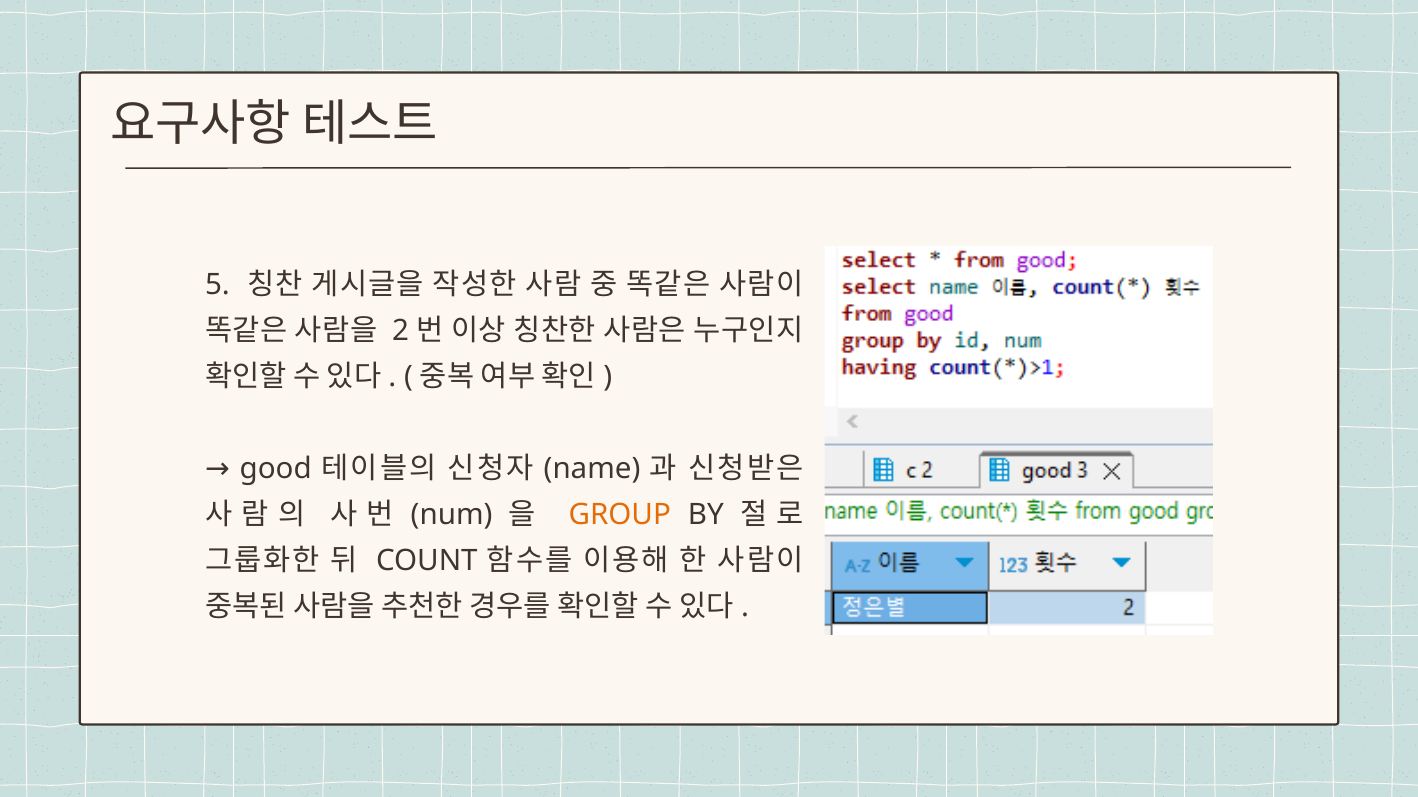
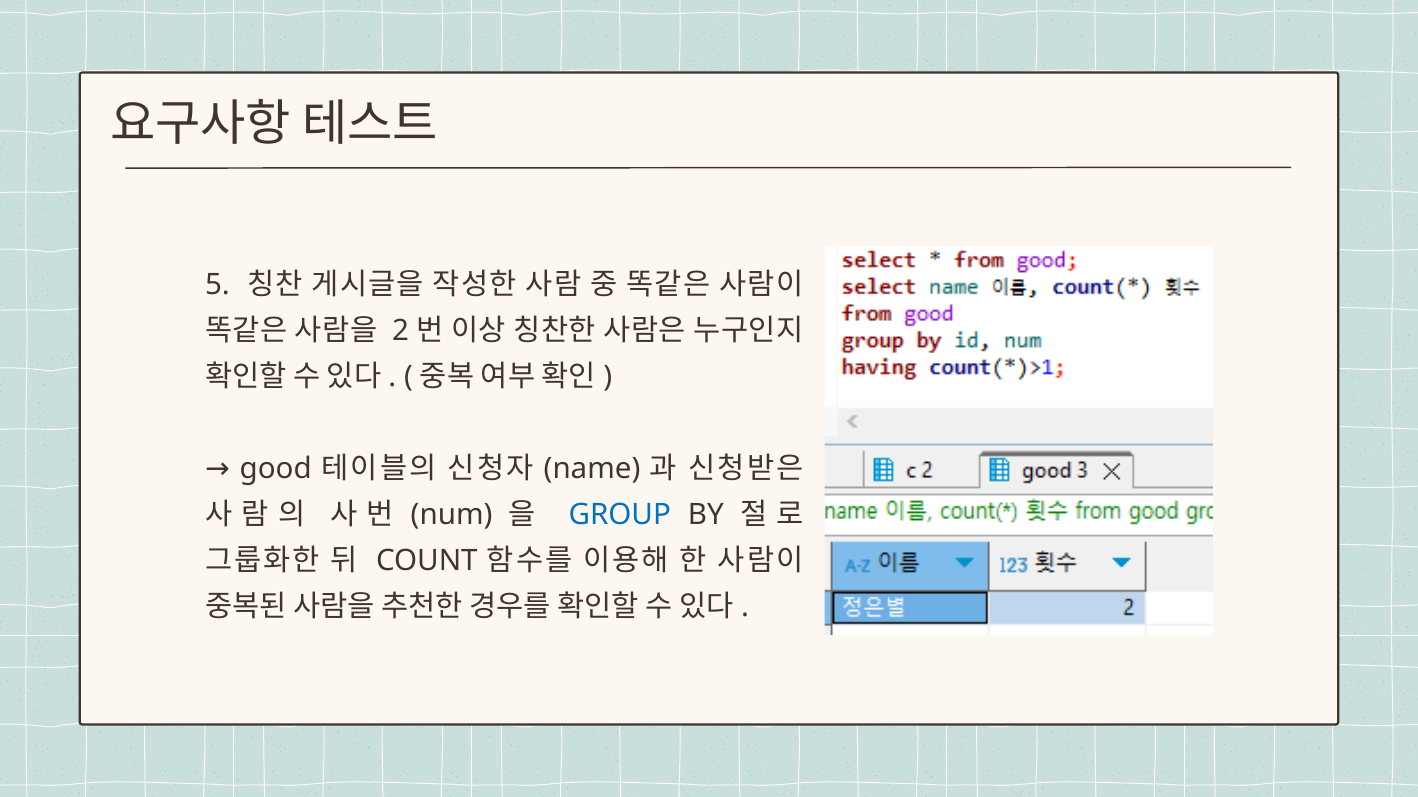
GROUP colour: orange -> blue (620, 515)
